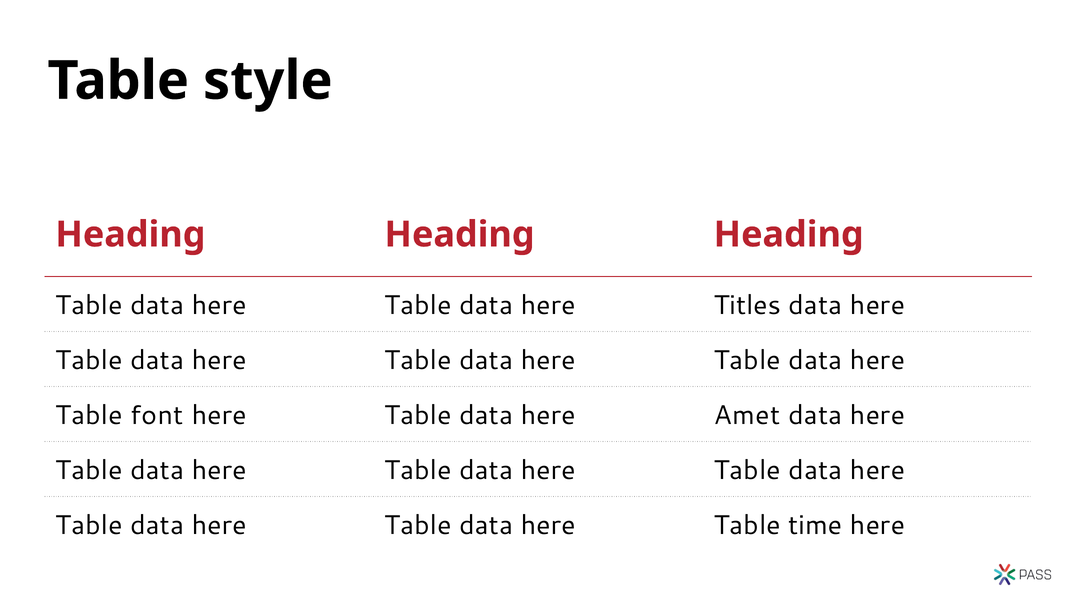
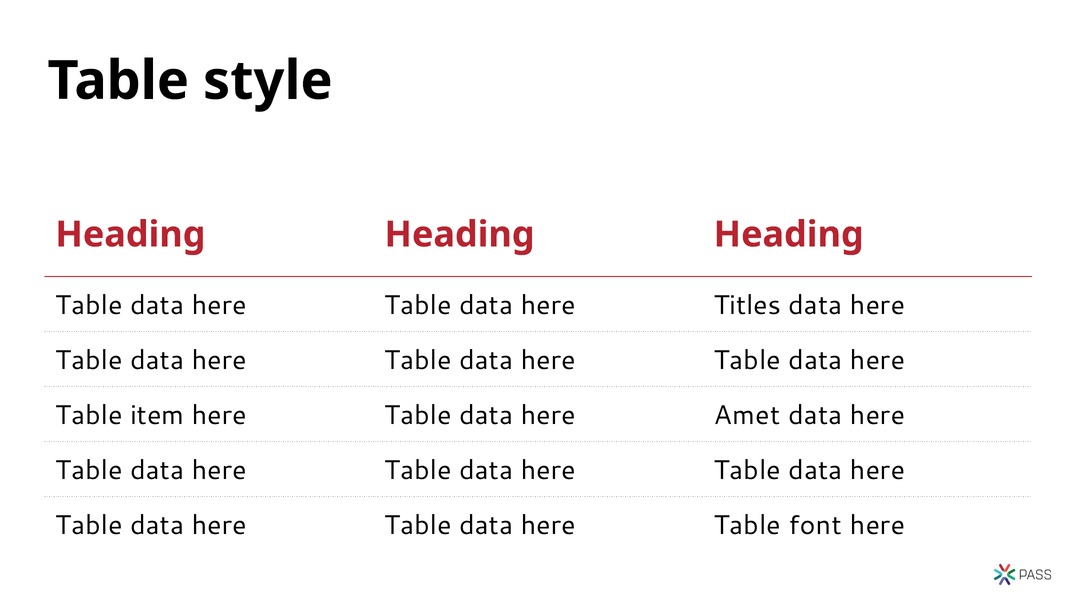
font: font -> item (157, 415)
time: time -> font (815, 525)
